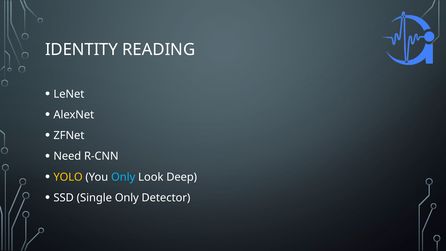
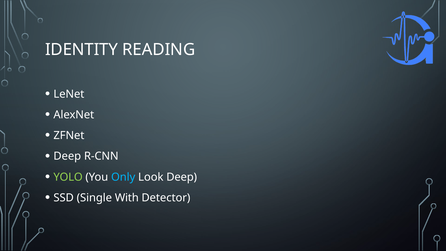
Need: Need -> Deep (67, 156)
YOLO colour: yellow -> light green (68, 177)
Single Only: Only -> With (127, 198)
